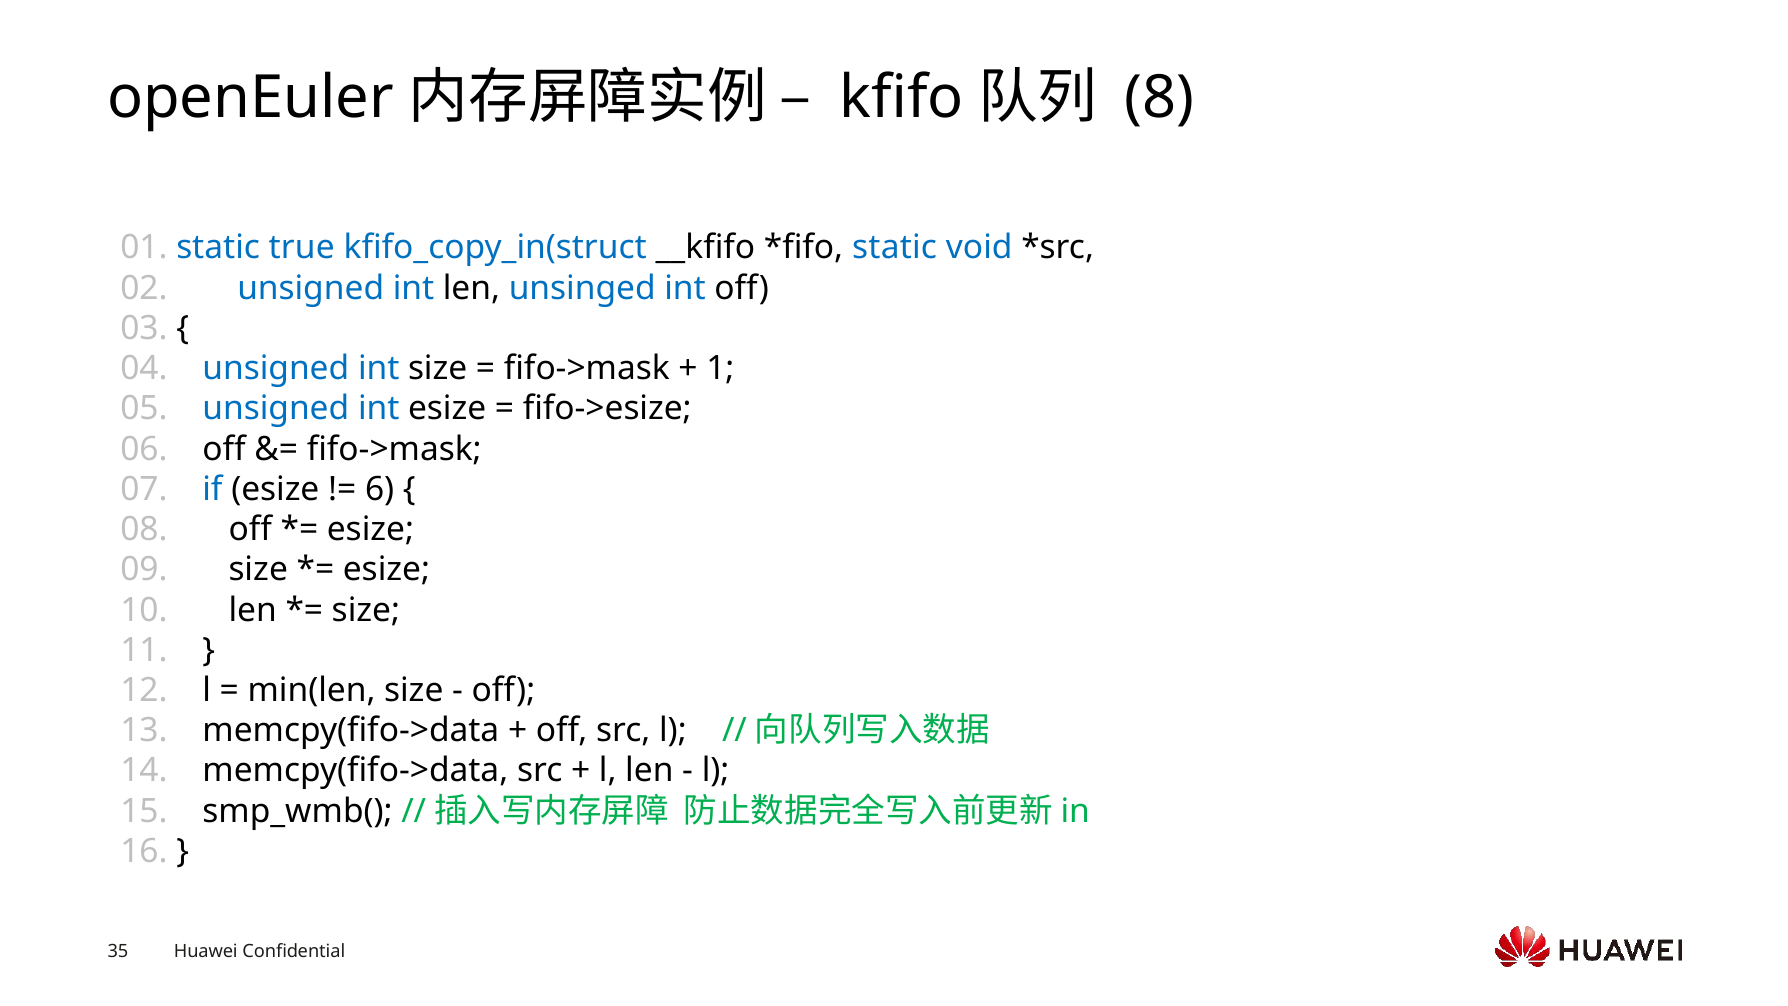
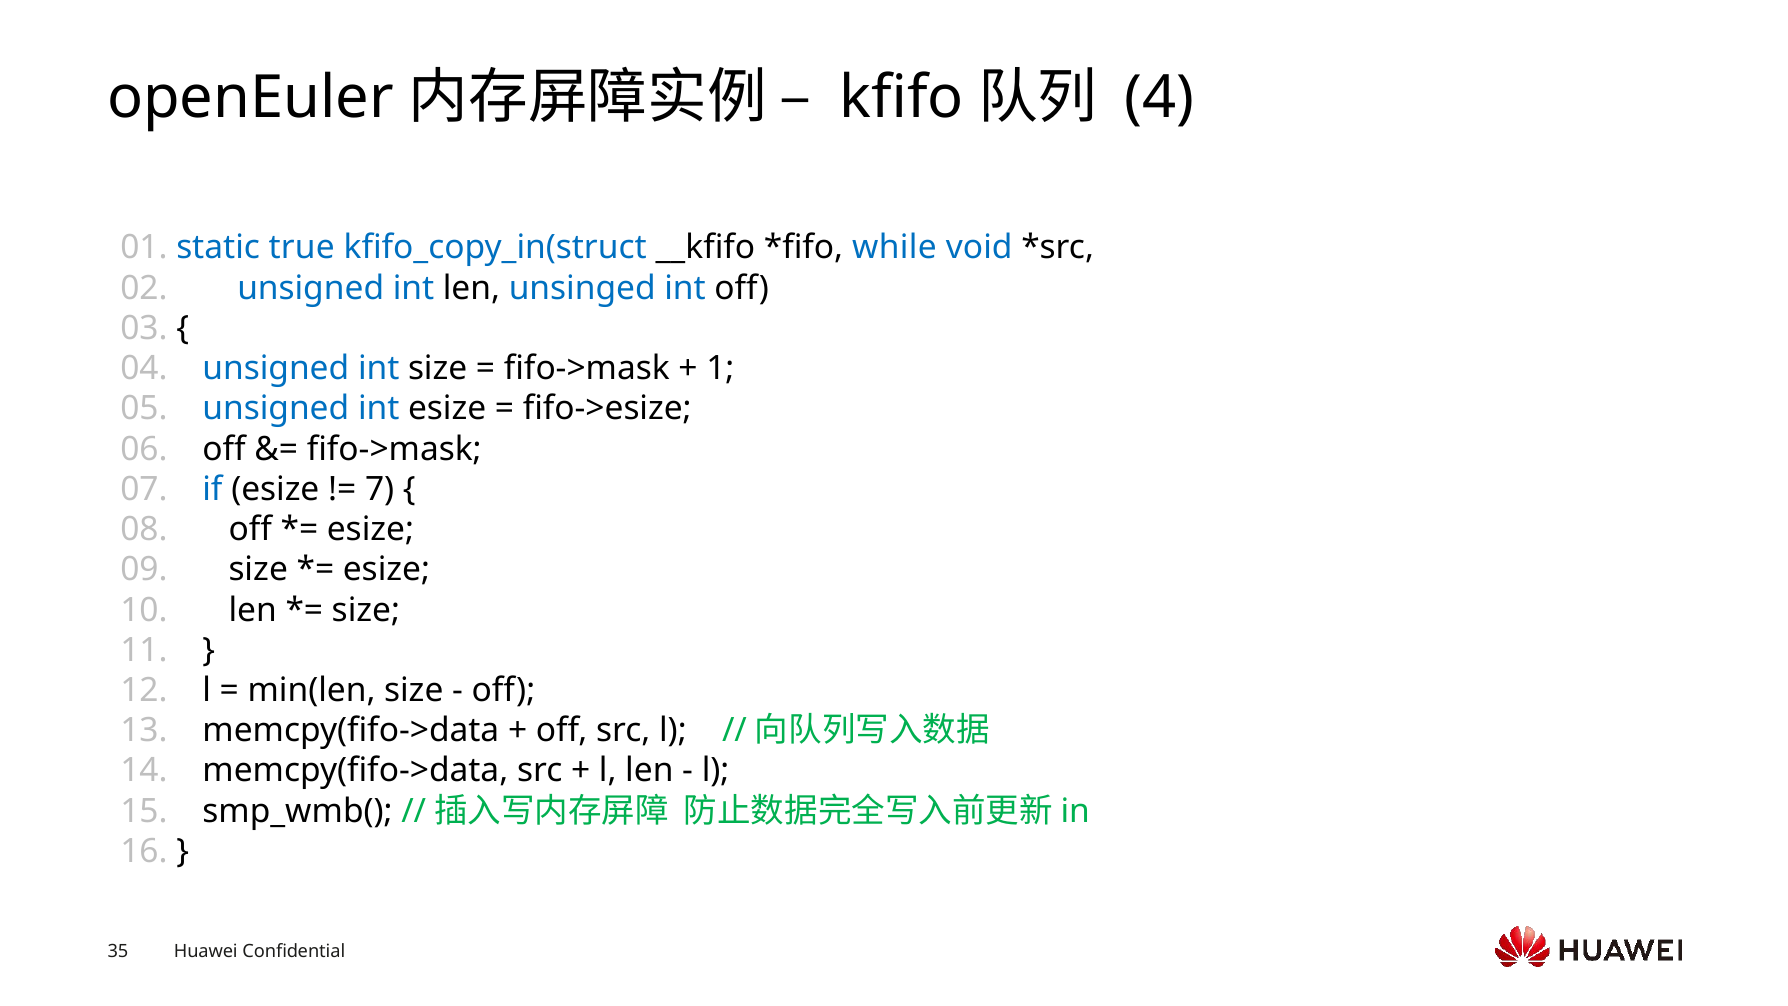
8: 8 -> 4 (1160, 97)
static: static -> while (895, 248)
6: 6 -> 7 (380, 489)
